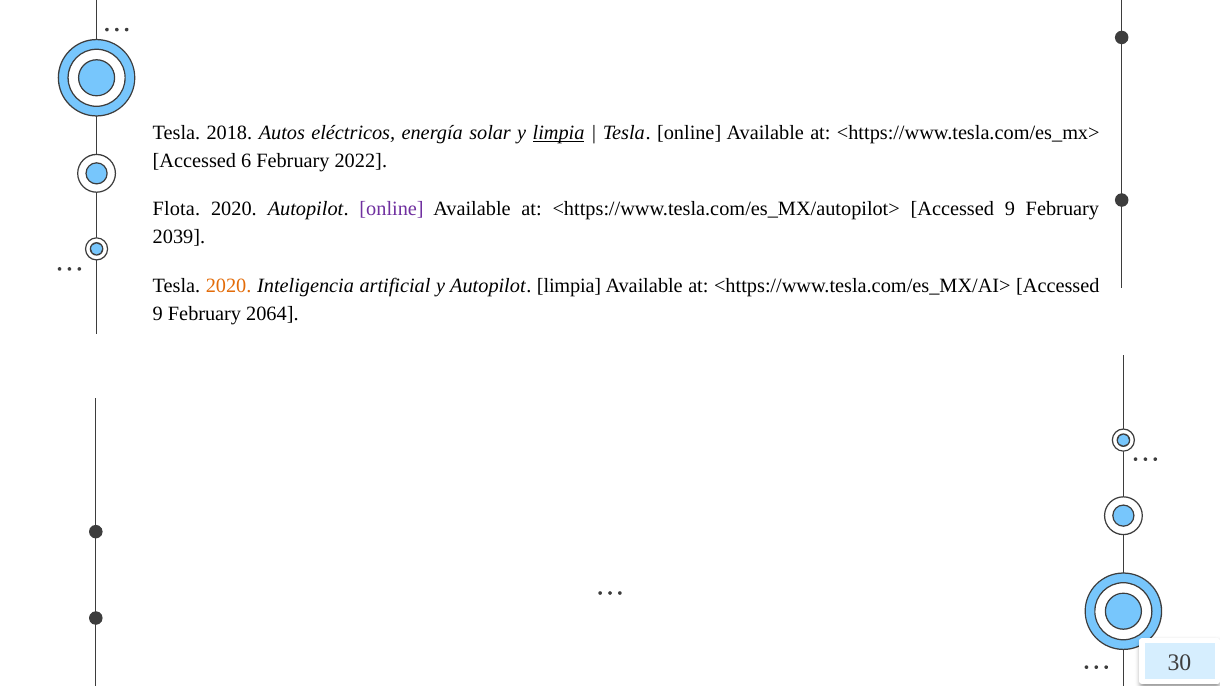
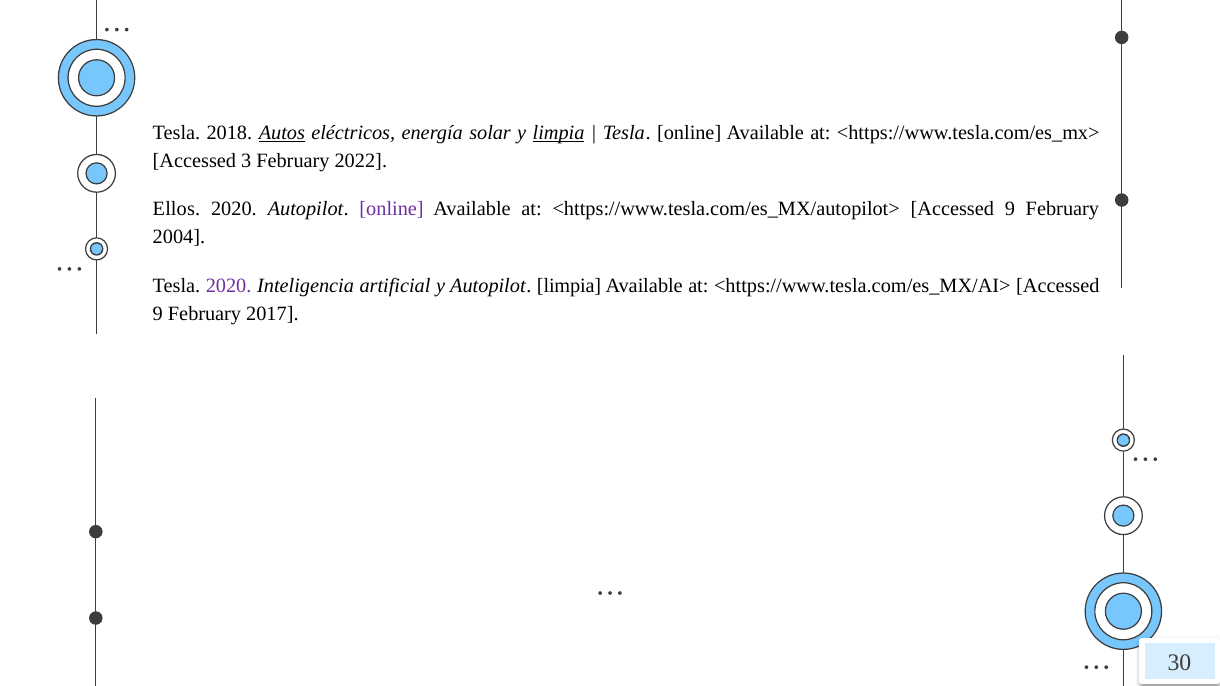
Autos underline: none -> present (282, 133)
6: 6 -> 3 (246, 161)
Flota: Flota -> Ellos (176, 209)
2039: 2039 -> 2004 (179, 237)
2020 colour: orange -> purple (229, 285)
2064: 2064 -> 2017 (272, 314)
